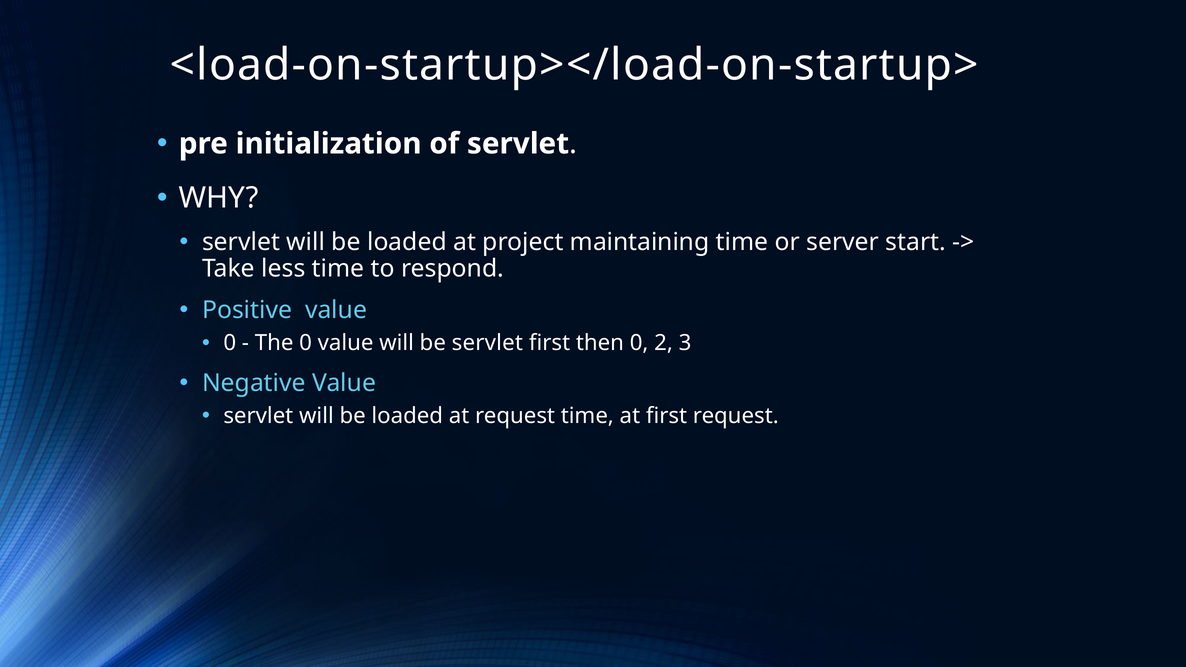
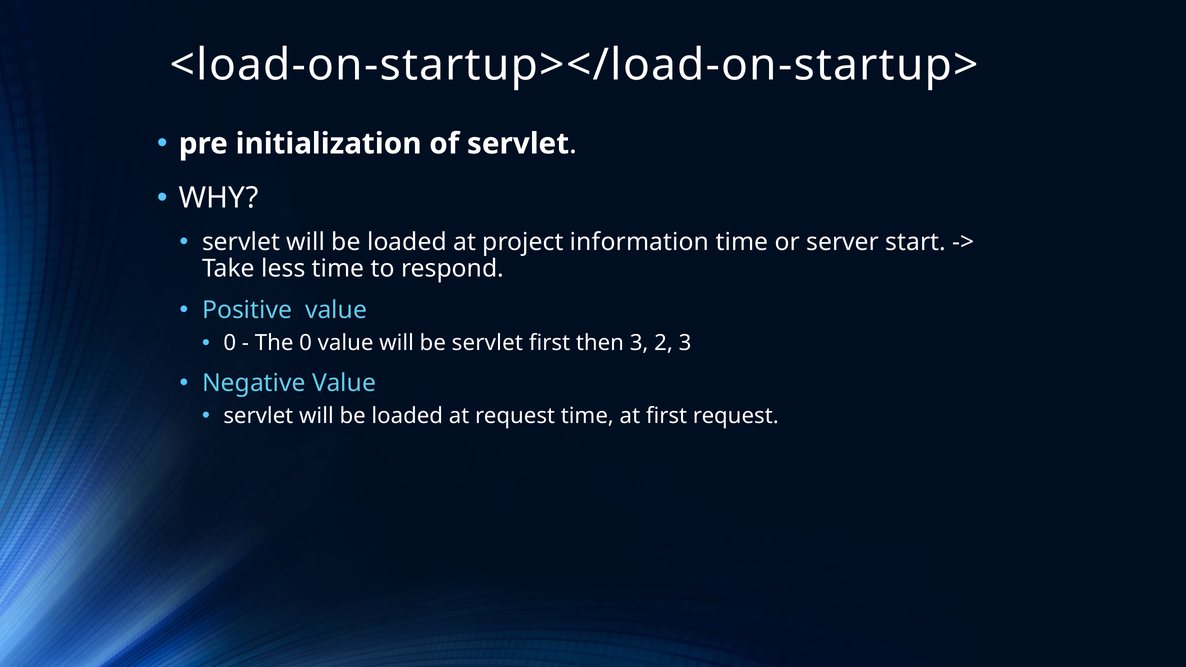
maintaining: maintaining -> information (640, 242)
then 0: 0 -> 3 (639, 343)
